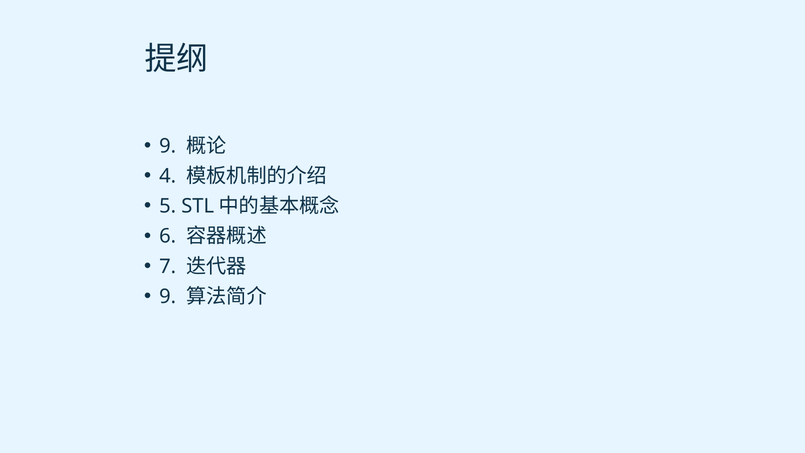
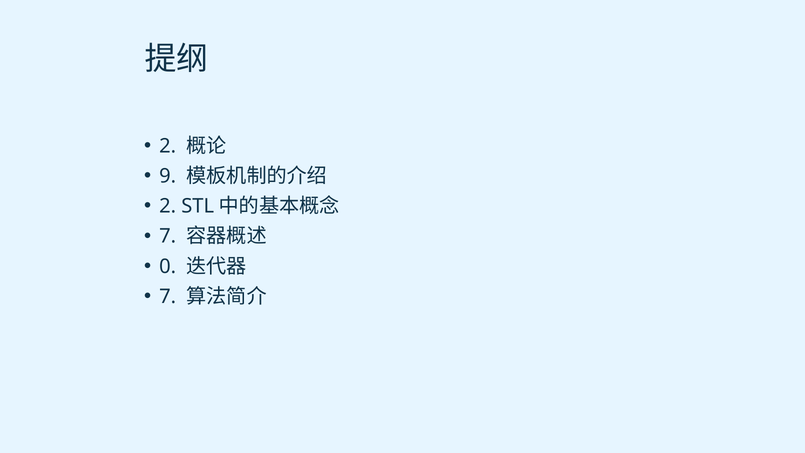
9: 9 -> 2 (168, 146)
4: 4 -> 9 (168, 176)
5: 5 -> 2 (168, 206)
6: 6 -> 7 (168, 236)
7: 7 -> 0 (168, 266)
9: 9 -> 7 (168, 296)
